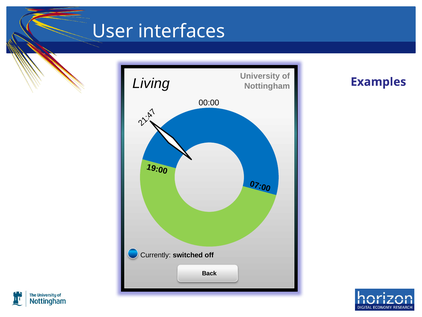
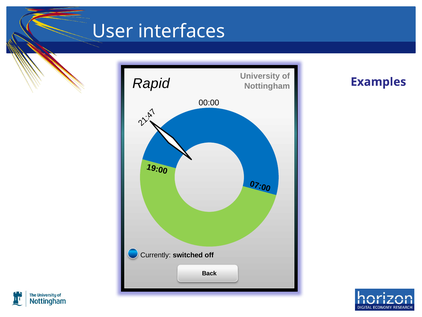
Living: Living -> Rapid (151, 83)
